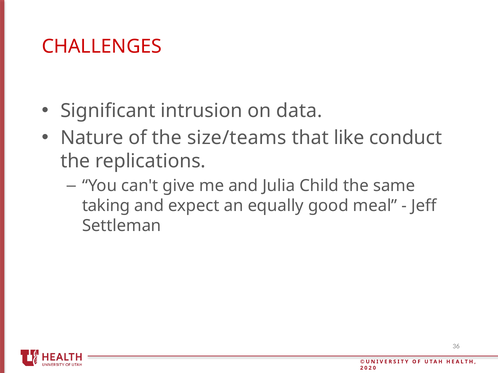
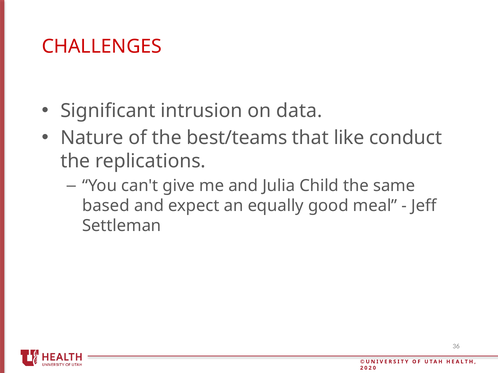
size/teams: size/teams -> best/teams (237, 138)
taking: taking -> based (106, 206)
